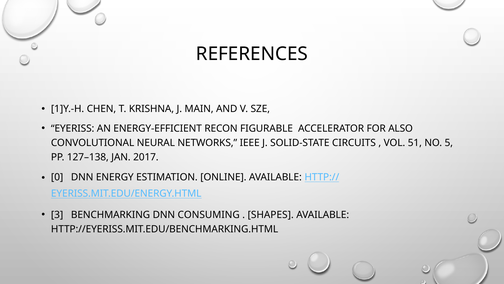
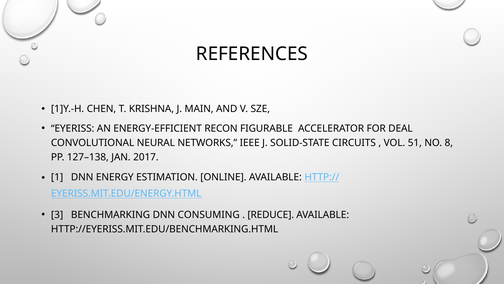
ALSO: ALSO -> DEAL (401, 128)
5: 5 -> 8 (449, 143)
0: 0 -> 1 (57, 177)
SHAPES: SHAPES -> REDUCE (271, 214)
